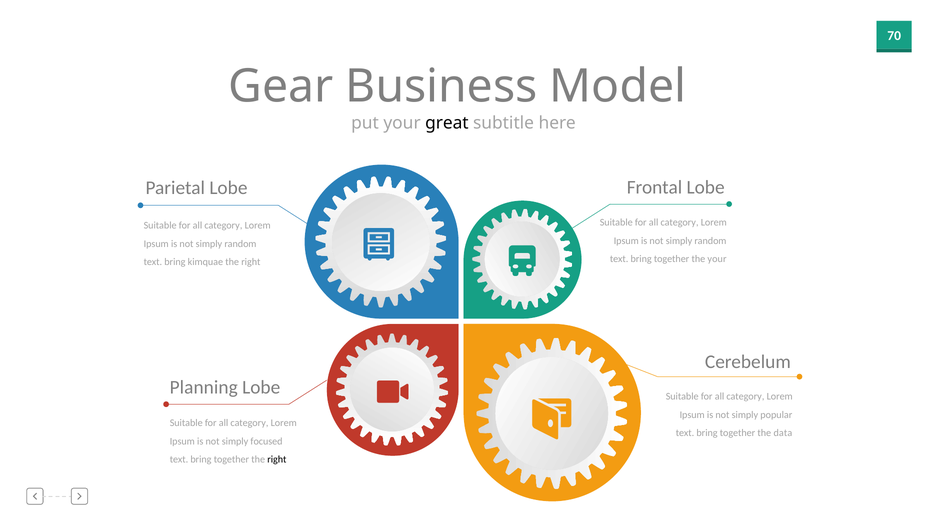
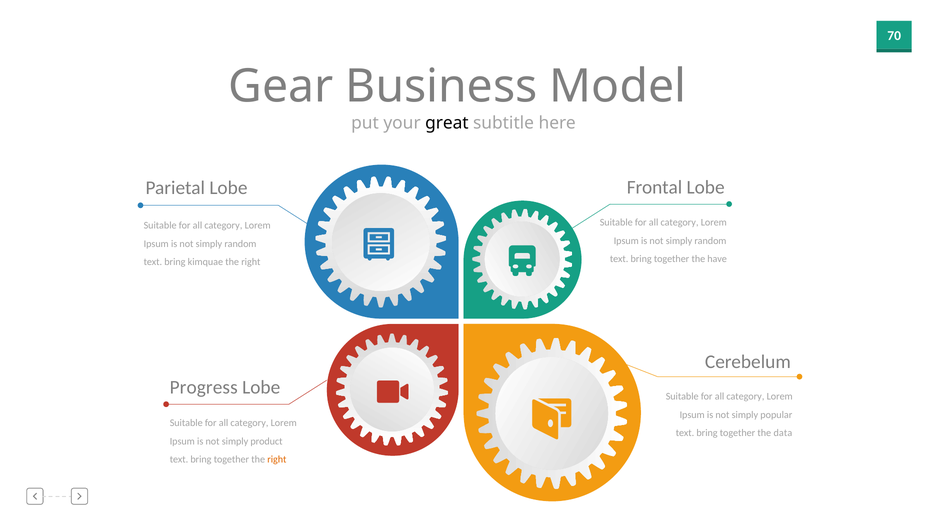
the your: your -> have (717, 259)
Planning: Planning -> Progress (204, 387)
focused: focused -> product (267, 441)
right colour: black -> orange (277, 459)
